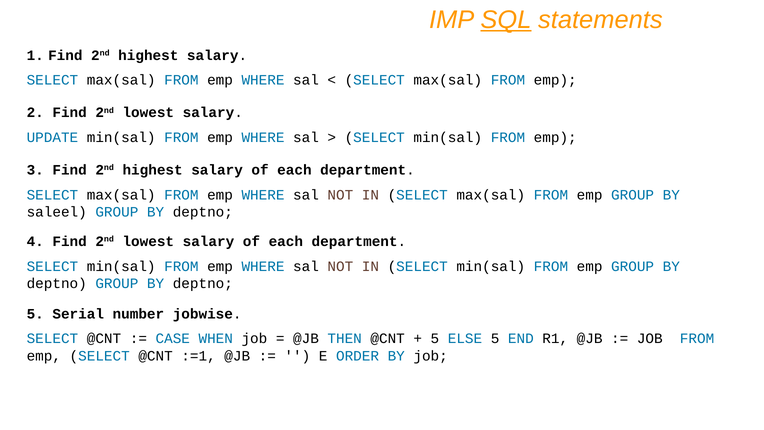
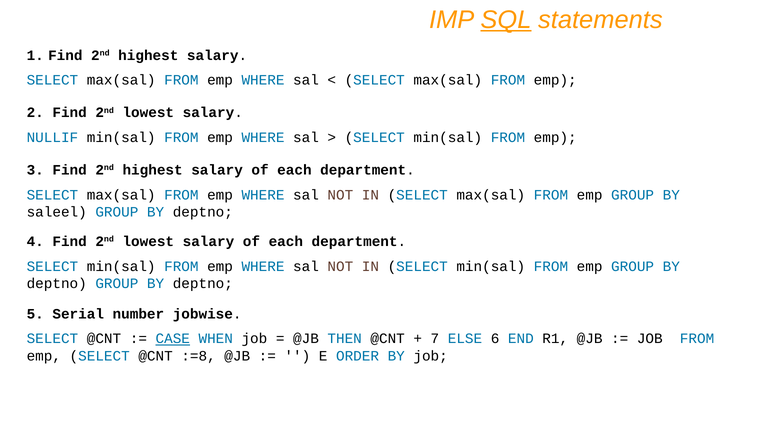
UPDATE: UPDATE -> NULLIF (52, 137)
CASE underline: none -> present (173, 339)
5: 5 -> 7 (435, 339)
ELSE 5: 5 -> 6 (495, 339)
:=1: :=1 -> :=8 (199, 356)
